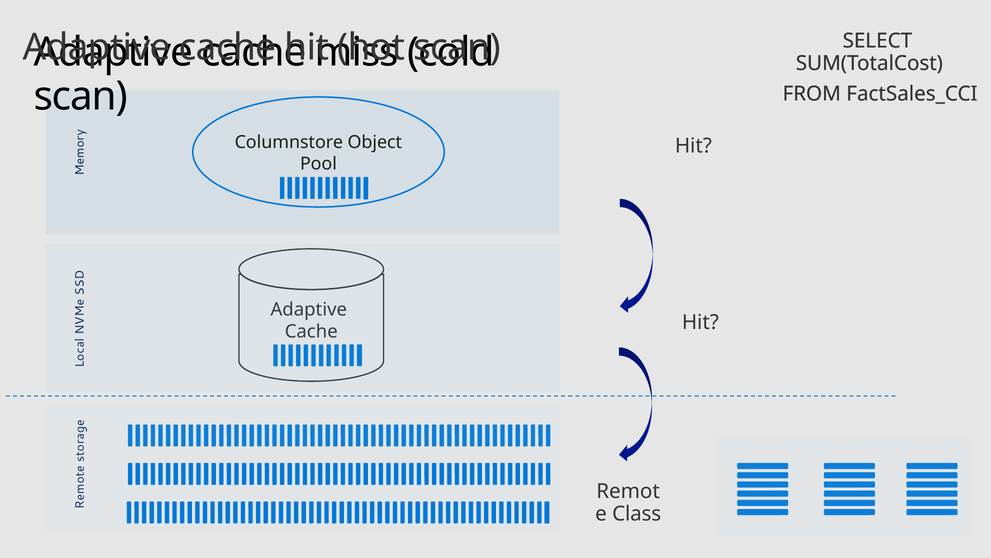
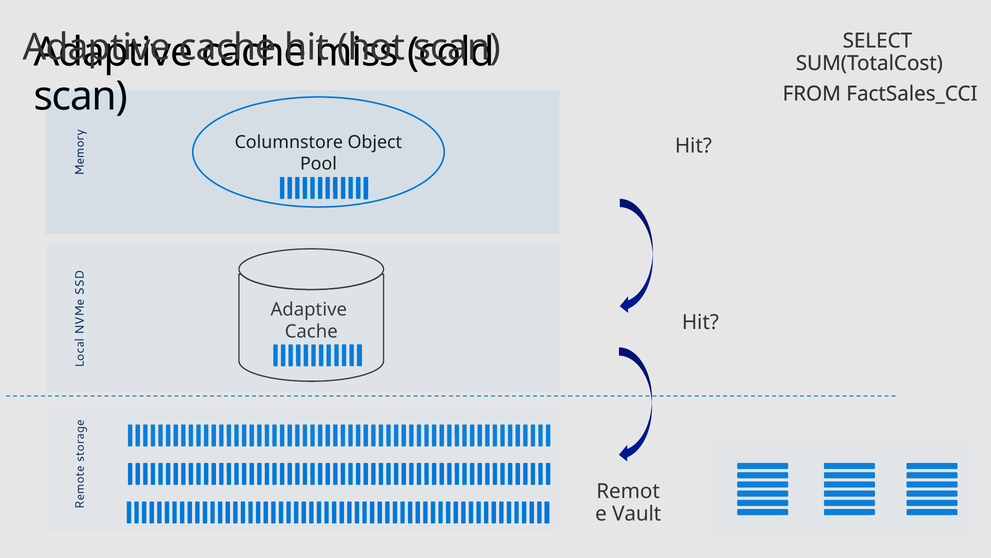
Class: Class -> Vault (637, 513)
